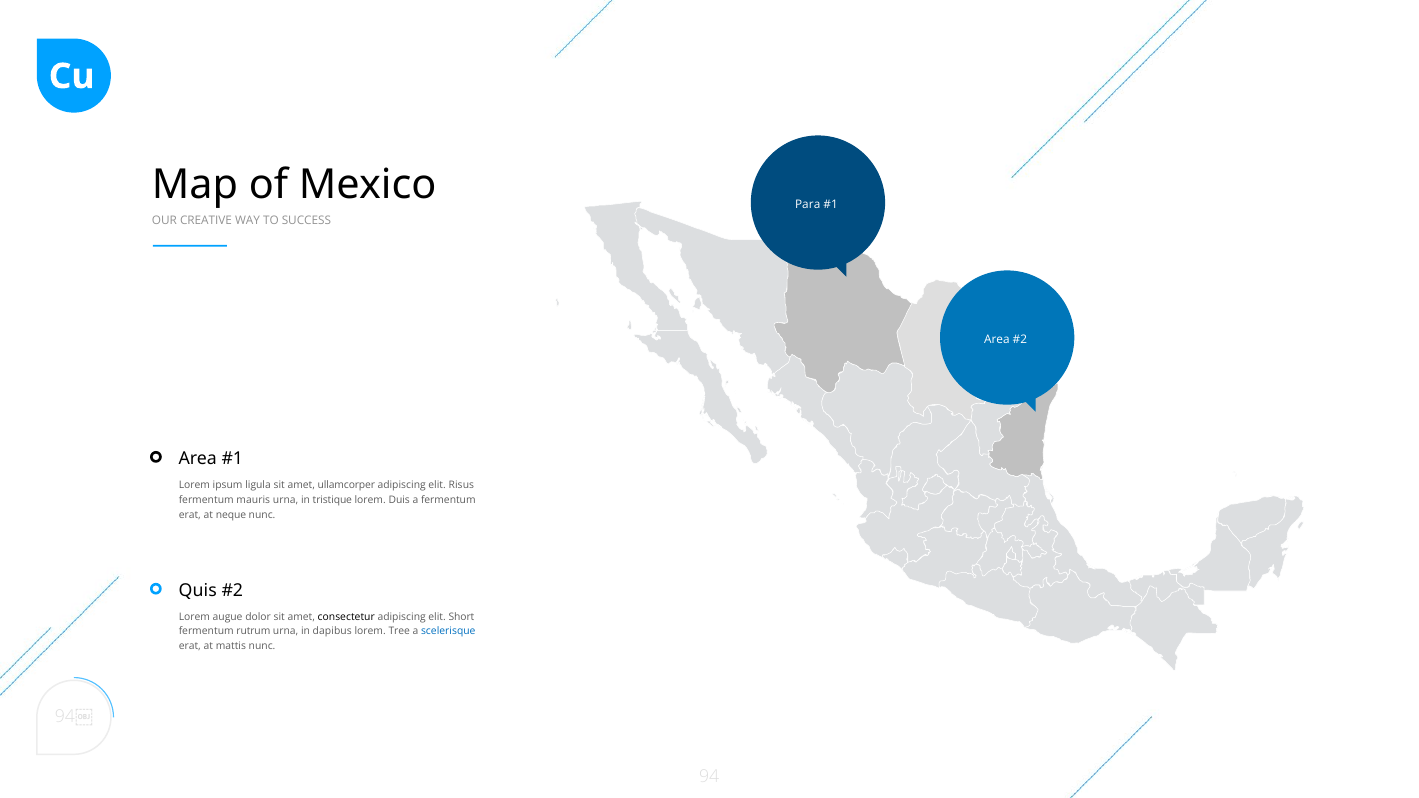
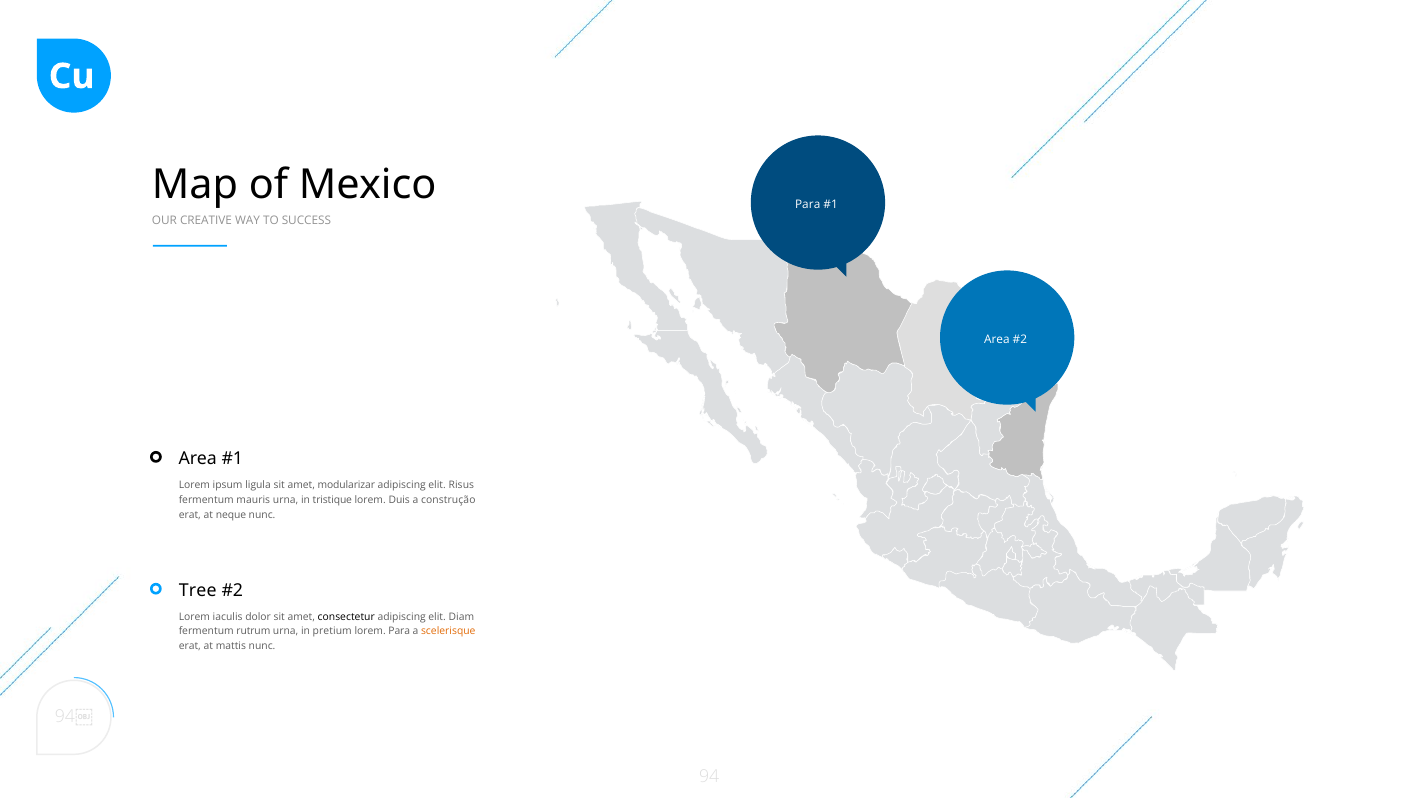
ullamcorper: ullamcorper -> modularizar (346, 485)
a fermentum: fermentum -> construção (448, 500)
Quis: Quis -> Tree (198, 591)
augue: augue -> iaculis (228, 617)
Short: Short -> Diam (461, 617)
dapibus: dapibus -> pretium (332, 632)
lorem Tree: Tree -> Para (399, 632)
scelerisque colour: blue -> orange (448, 632)
